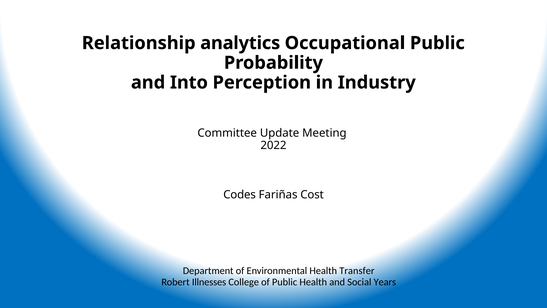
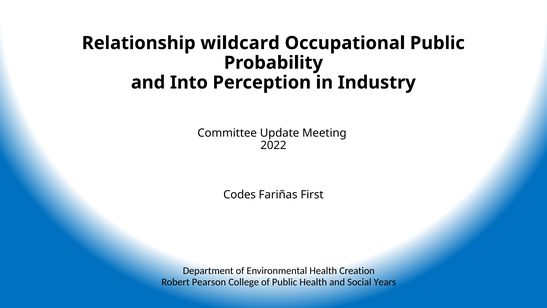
analytics: analytics -> wildcard (240, 43)
Cost: Cost -> First (312, 194)
Transfer: Transfer -> Creation (357, 271)
Illnesses: Illnesses -> Pearson (209, 282)
